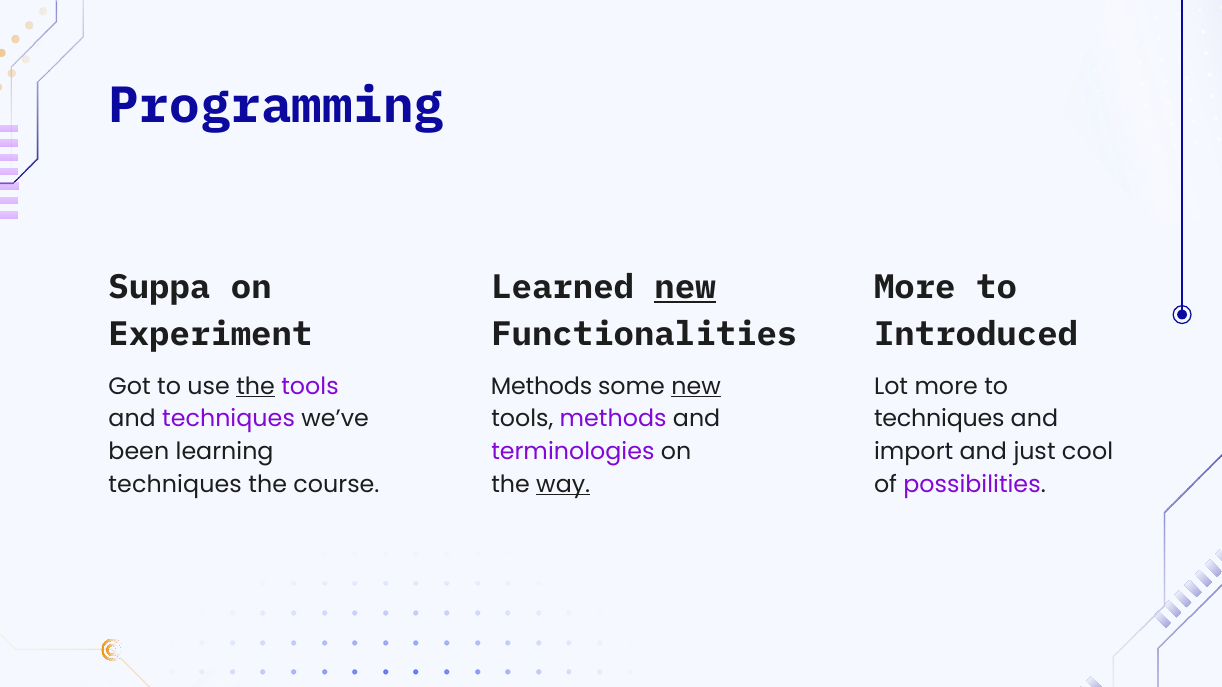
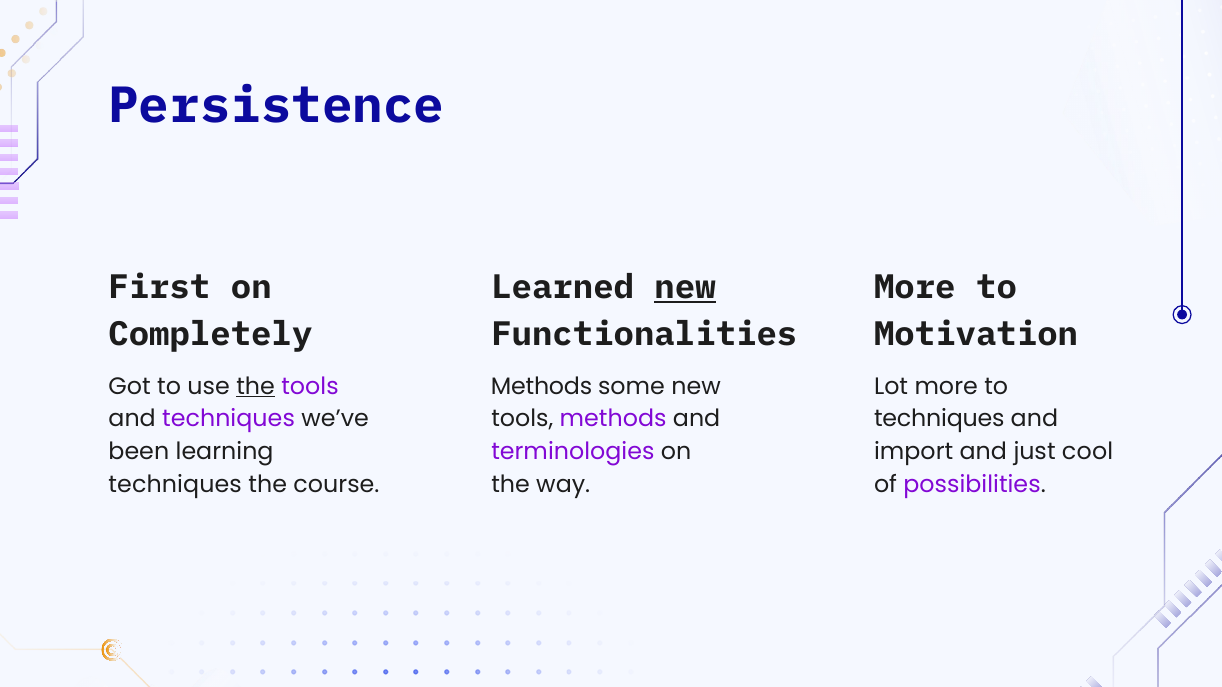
Programming: Programming -> Persistence (276, 106)
Suppa: Suppa -> First (159, 287)
Experiment: Experiment -> Completely (210, 334)
Introduced: Introduced -> Motivation (976, 334)
new underline: present -> none (696, 387)
way underline: present -> none (563, 485)
